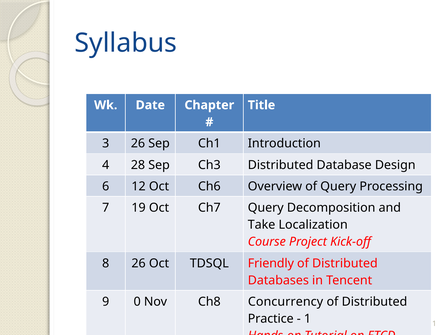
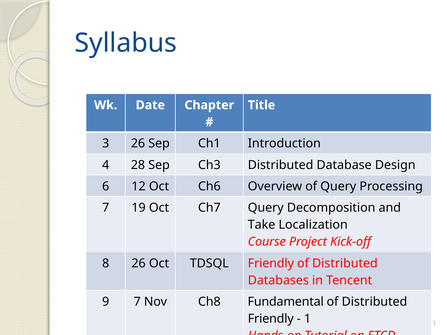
9 0: 0 -> 7 (137, 302)
Concurrency: Concurrency -> Fundamental (286, 302)
Practice: Practice -> Friendly (271, 319)
